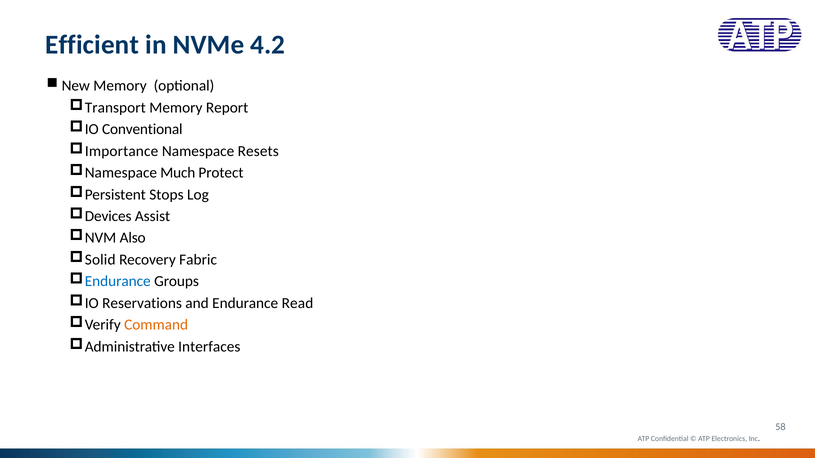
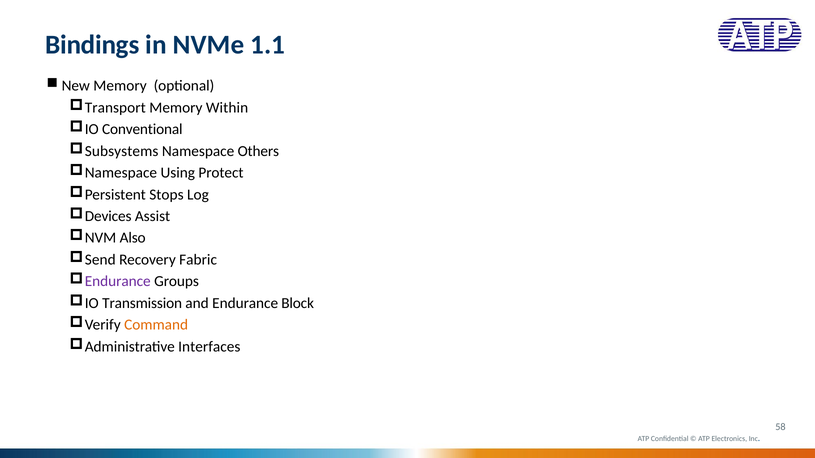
Efficient: Efficient -> Bindings (92, 45)
4.2: 4.2 -> 1.1 (268, 45)
Report: Report -> Within (227, 108)
Importance: Importance -> Subsystems (122, 151)
Resets: Resets -> Others (258, 151)
Much: Much -> Using (178, 173)
Solid: Solid -> Send (100, 260)
Endurance colour: blue -> purple (118, 282)
Reservations: Reservations -> Transmission (142, 303)
Read: Read -> Block (298, 303)
